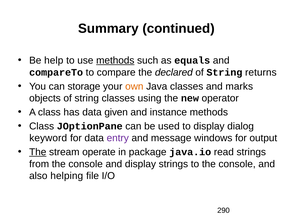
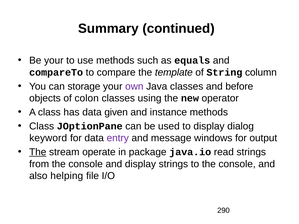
Be help: help -> your (54, 61)
methods underline: present -> none (115, 61)
declared: declared -> template (174, 72)
returns: returns -> column (261, 72)
own colour: orange -> purple (134, 86)
marks: marks -> before (239, 86)
objects of string: string -> colon (87, 98)
